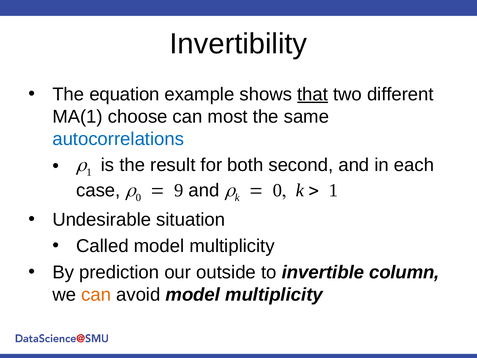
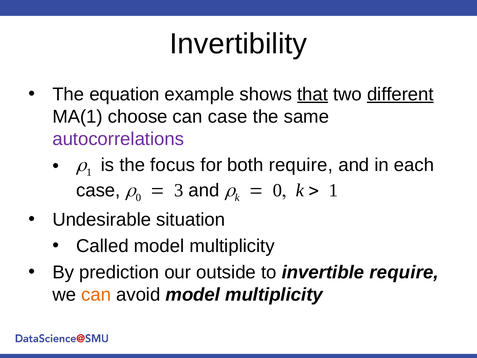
different underline: none -> present (400, 94)
can most: most -> case (228, 117)
autocorrelations colour: blue -> purple (118, 139)
result: result -> focus (173, 165)
both second: second -> require (301, 165)
9: 9 -> 3 (179, 190)
invertible column: column -> require (404, 272)
